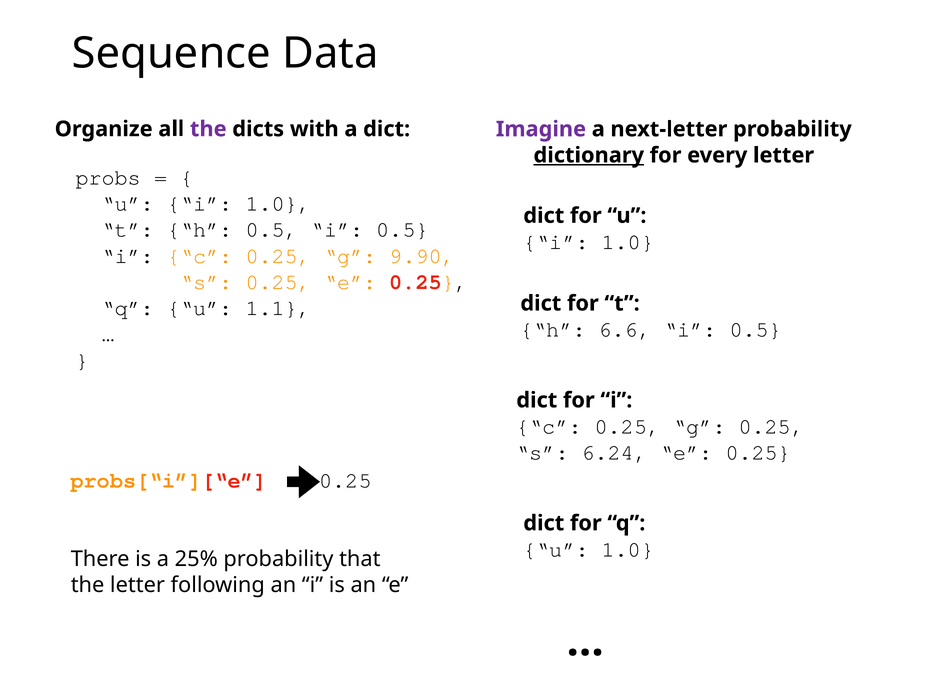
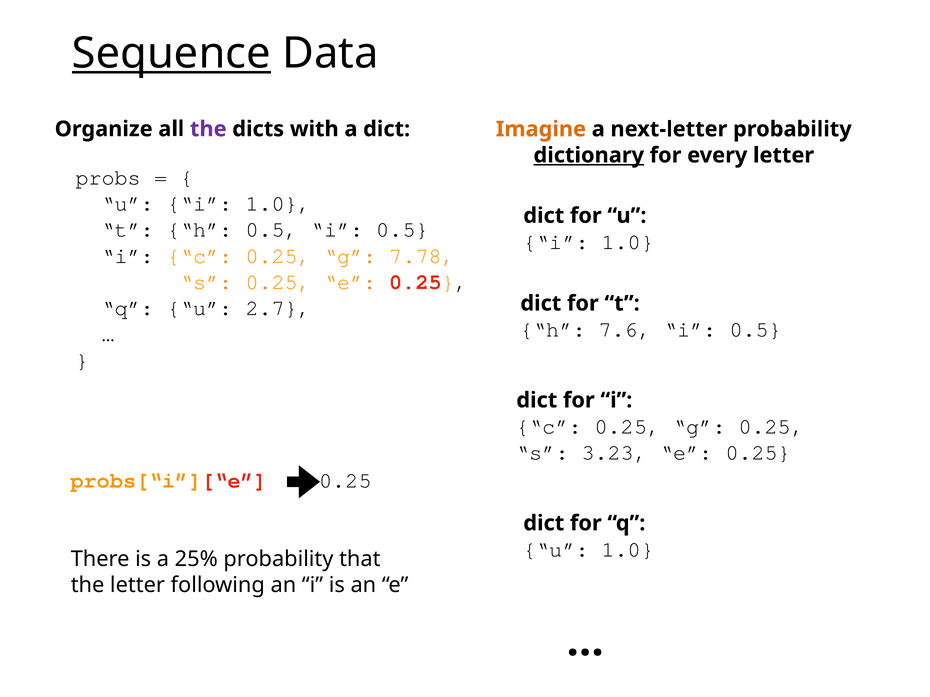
Sequence underline: none -> present (171, 53)
Imagine colour: purple -> orange (541, 129)
9.90: 9.90 -> 7.78 (422, 256)
1.1: 1.1 -> 2.7 (278, 308)
6.6: 6.6 -> 7.6 (625, 330)
6.24: 6.24 -> 3.23 (614, 453)
